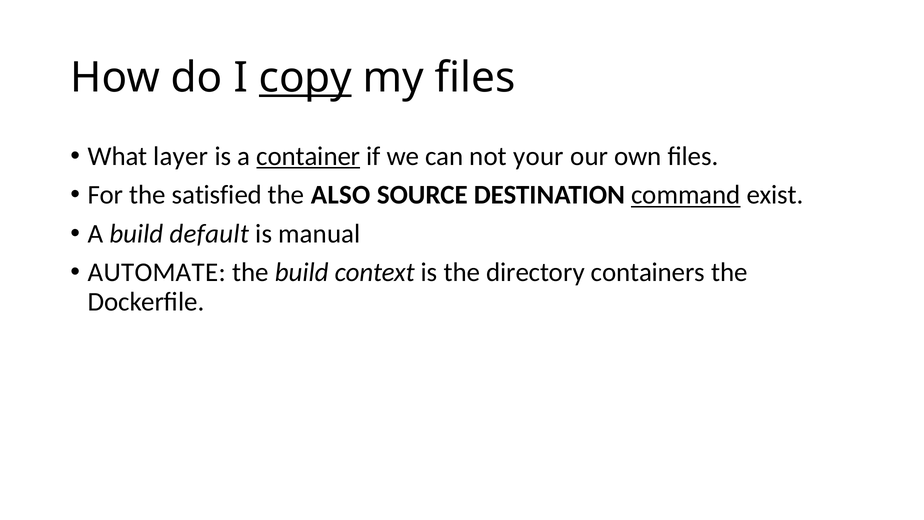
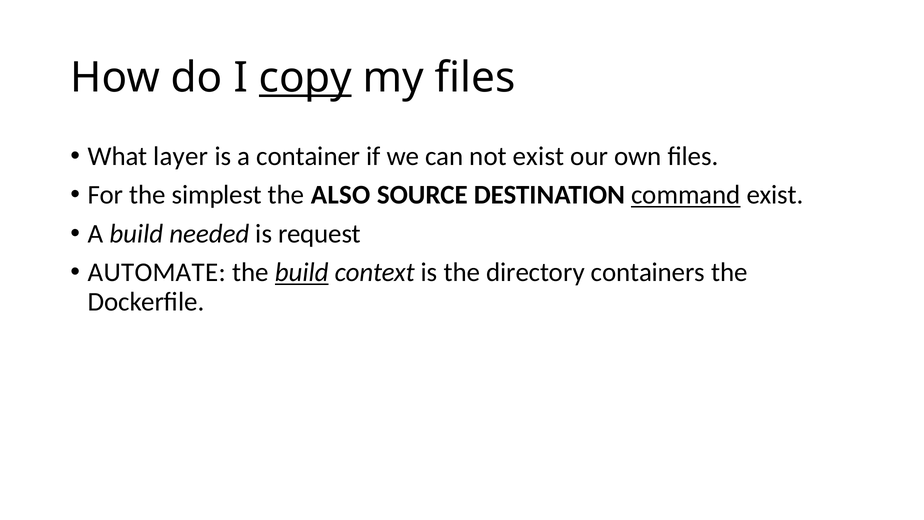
container underline: present -> none (308, 156)
not your: your -> exist (539, 156)
satisfied: satisfied -> simplest (217, 195)
default: default -> needed (209, 234)
manual: manual -> request (320, 234)
build underline: none -> present (302, 272)
